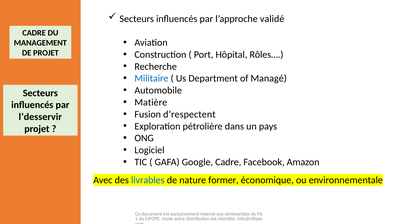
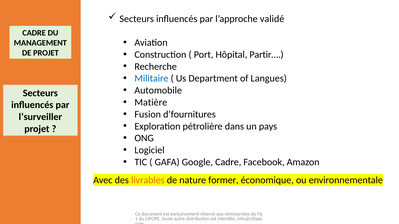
Rôles…: Rôles… -> Partir… (267, 55)
Managé: Managé -> Langues (269, 79)
d’respectent: d’respectent -> d’fournitures (189, 115)
l’desservir: l’desservir -> l’surveiller (40, 117)
livrables colour: blue -> orange (148, 180)
